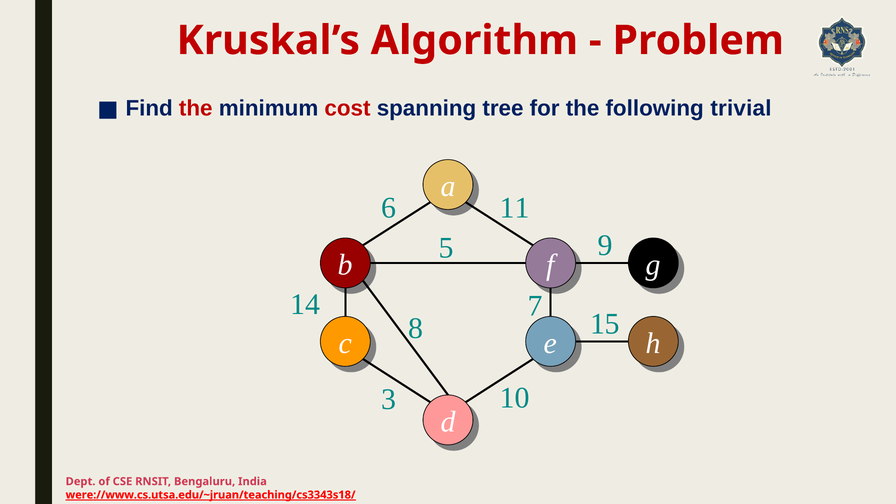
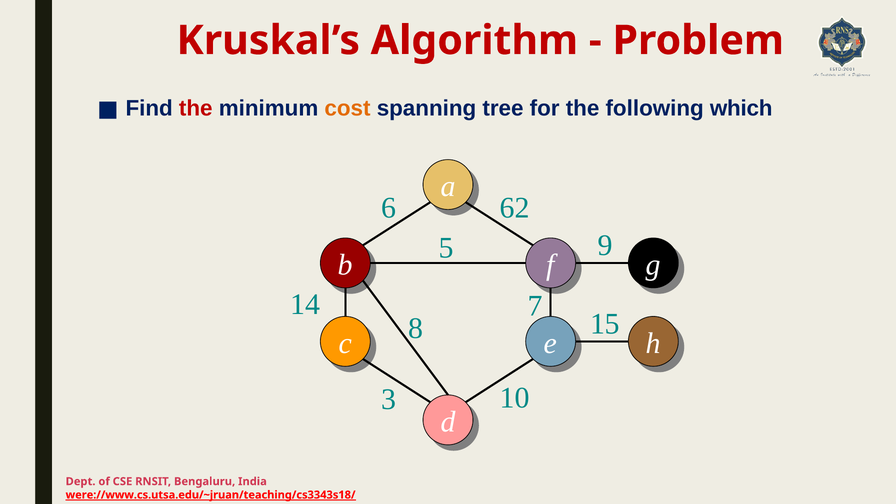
cost colour: red -> orange (348, 108)
trivial: trivial -> which (741, 108)
11: 11 -> 62 (515, 208)
